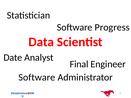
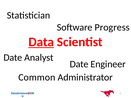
Data underline: none -> present (41, 42)
Final: Final -> Date (79, 64)
Software: Software -> Common (37, 78)
